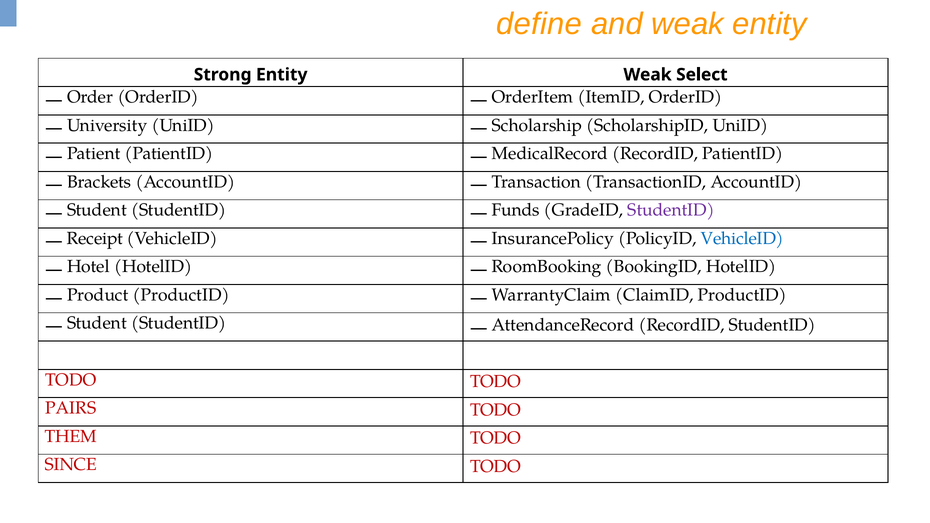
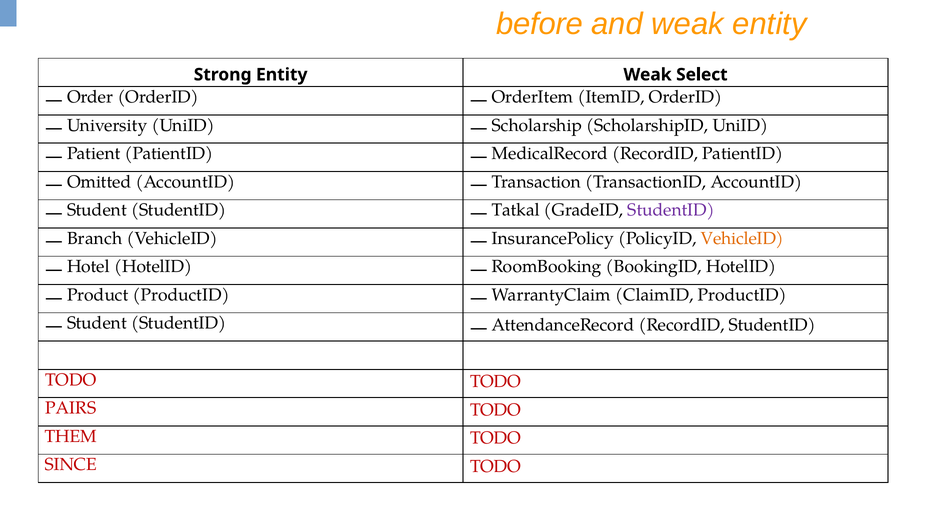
define: define -> before (540, 24)
Brackets: Brackets -> Omitted (99, 182)
Funds: Funds -> Tatkal (516, 210)
Receipt: Receipt -> Branch (95, 238)
VehicleID colour: blue -> orange (742, 238)
